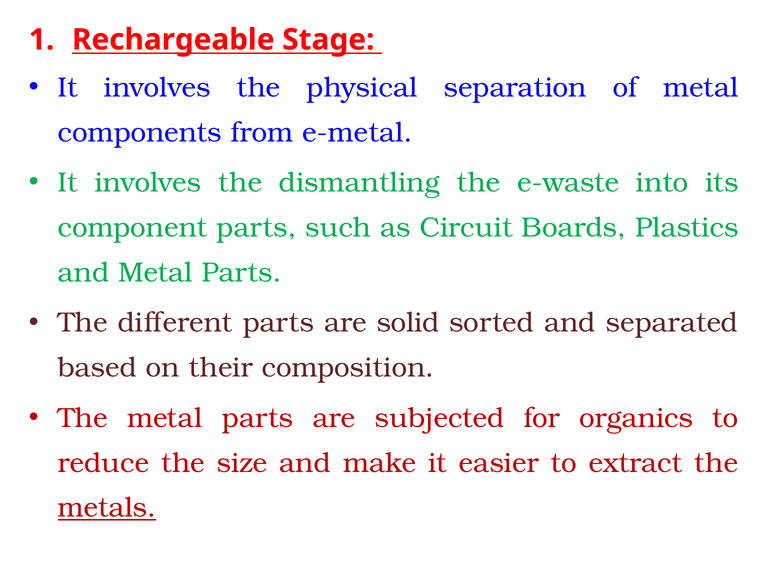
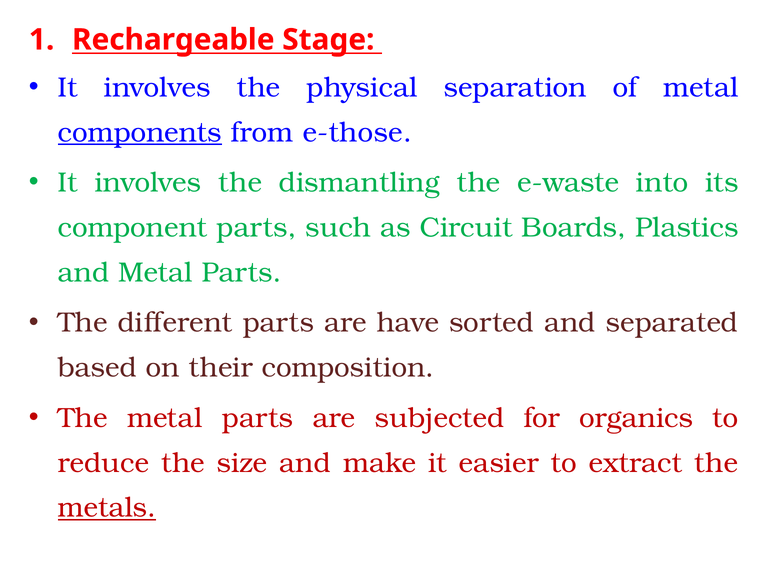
components underline: none -> present (140, 132)
e-metal: e-metal -> e-those (357, 132)
solid: solid -> have (408, 323)
